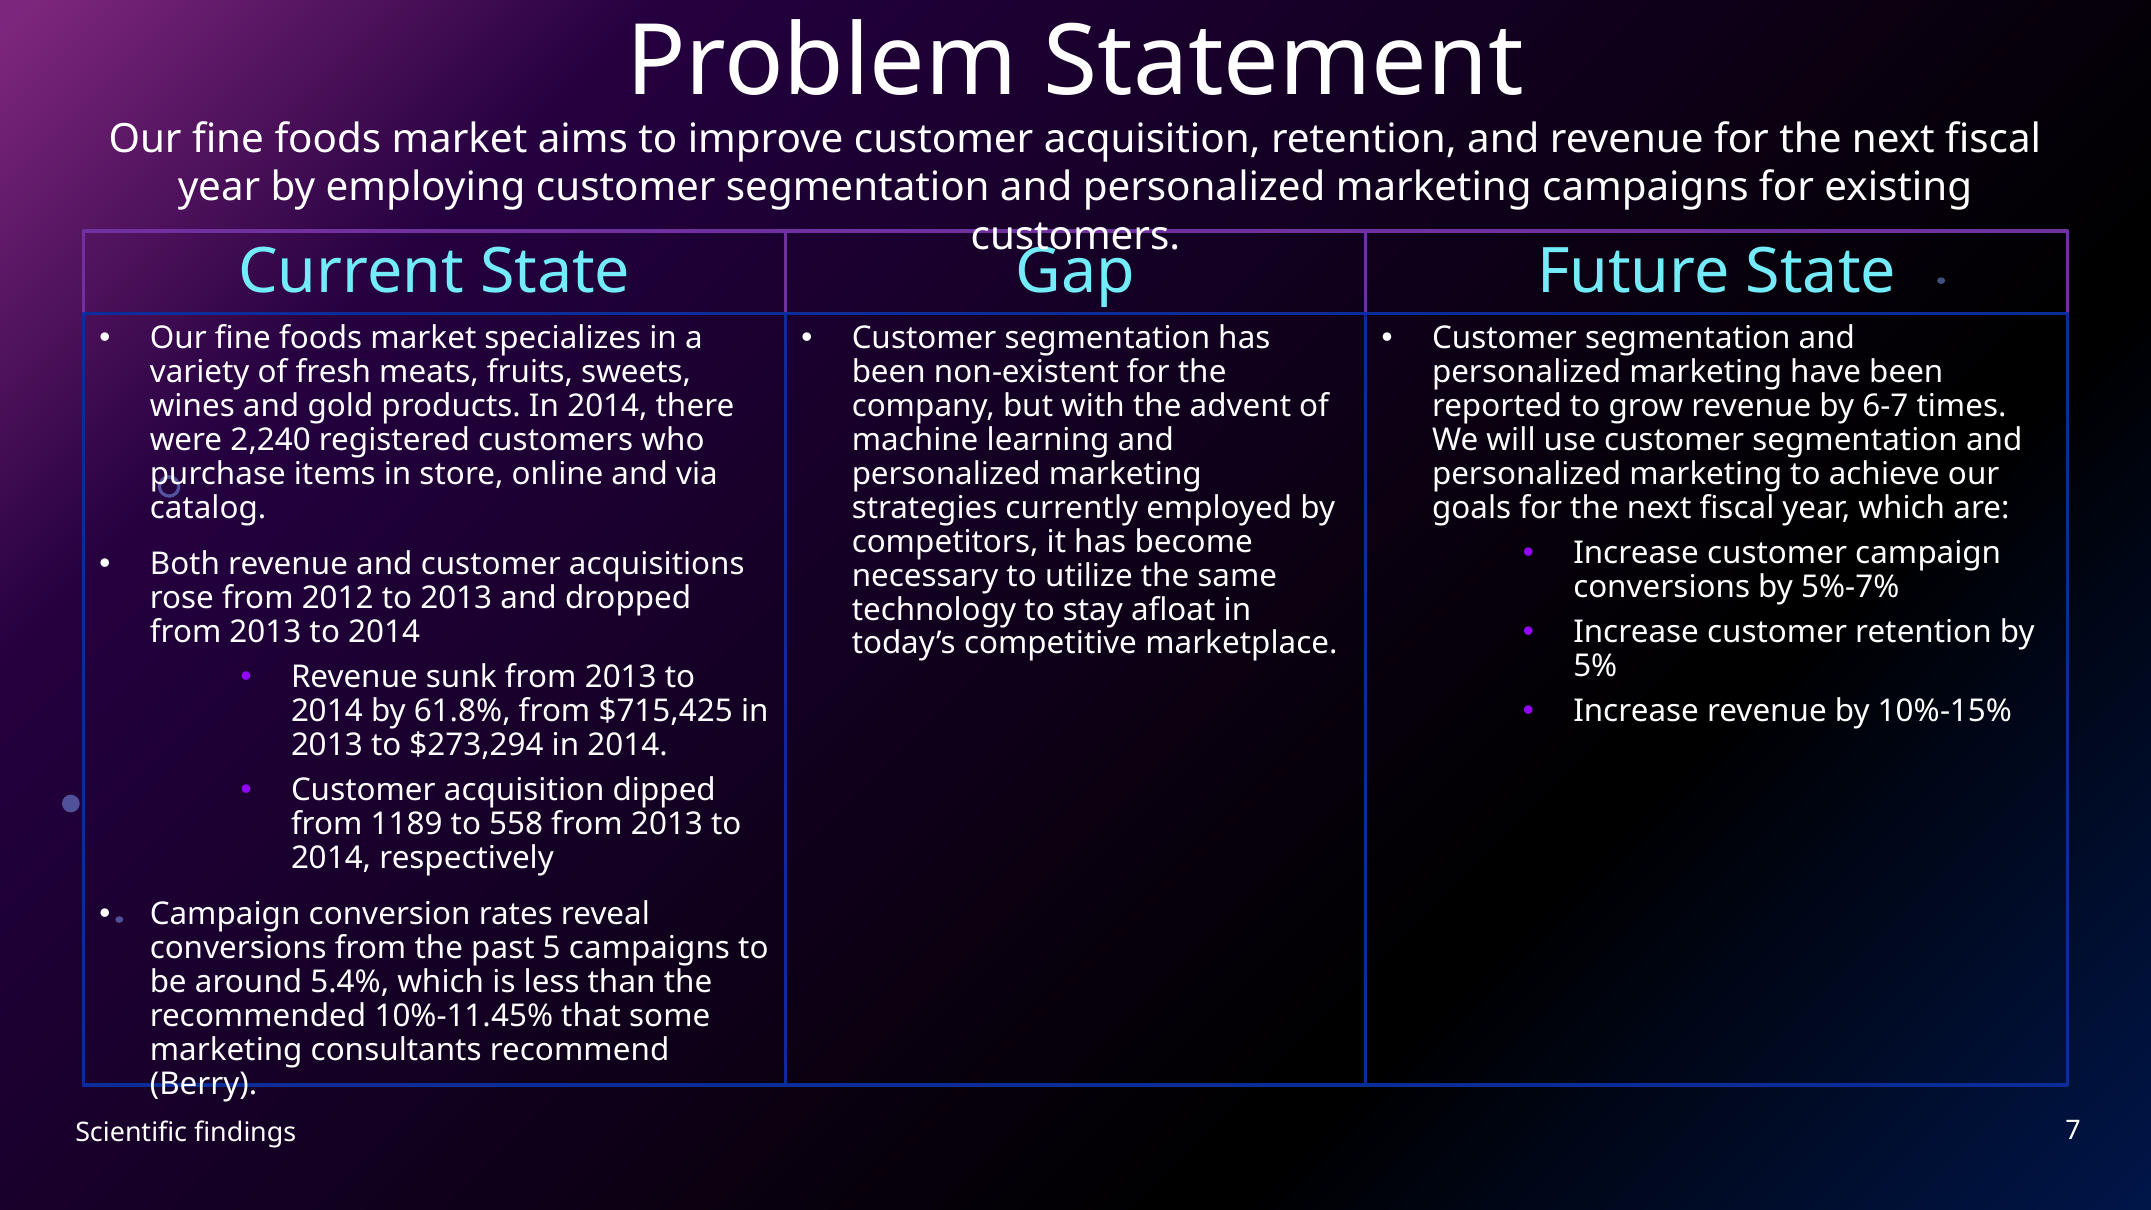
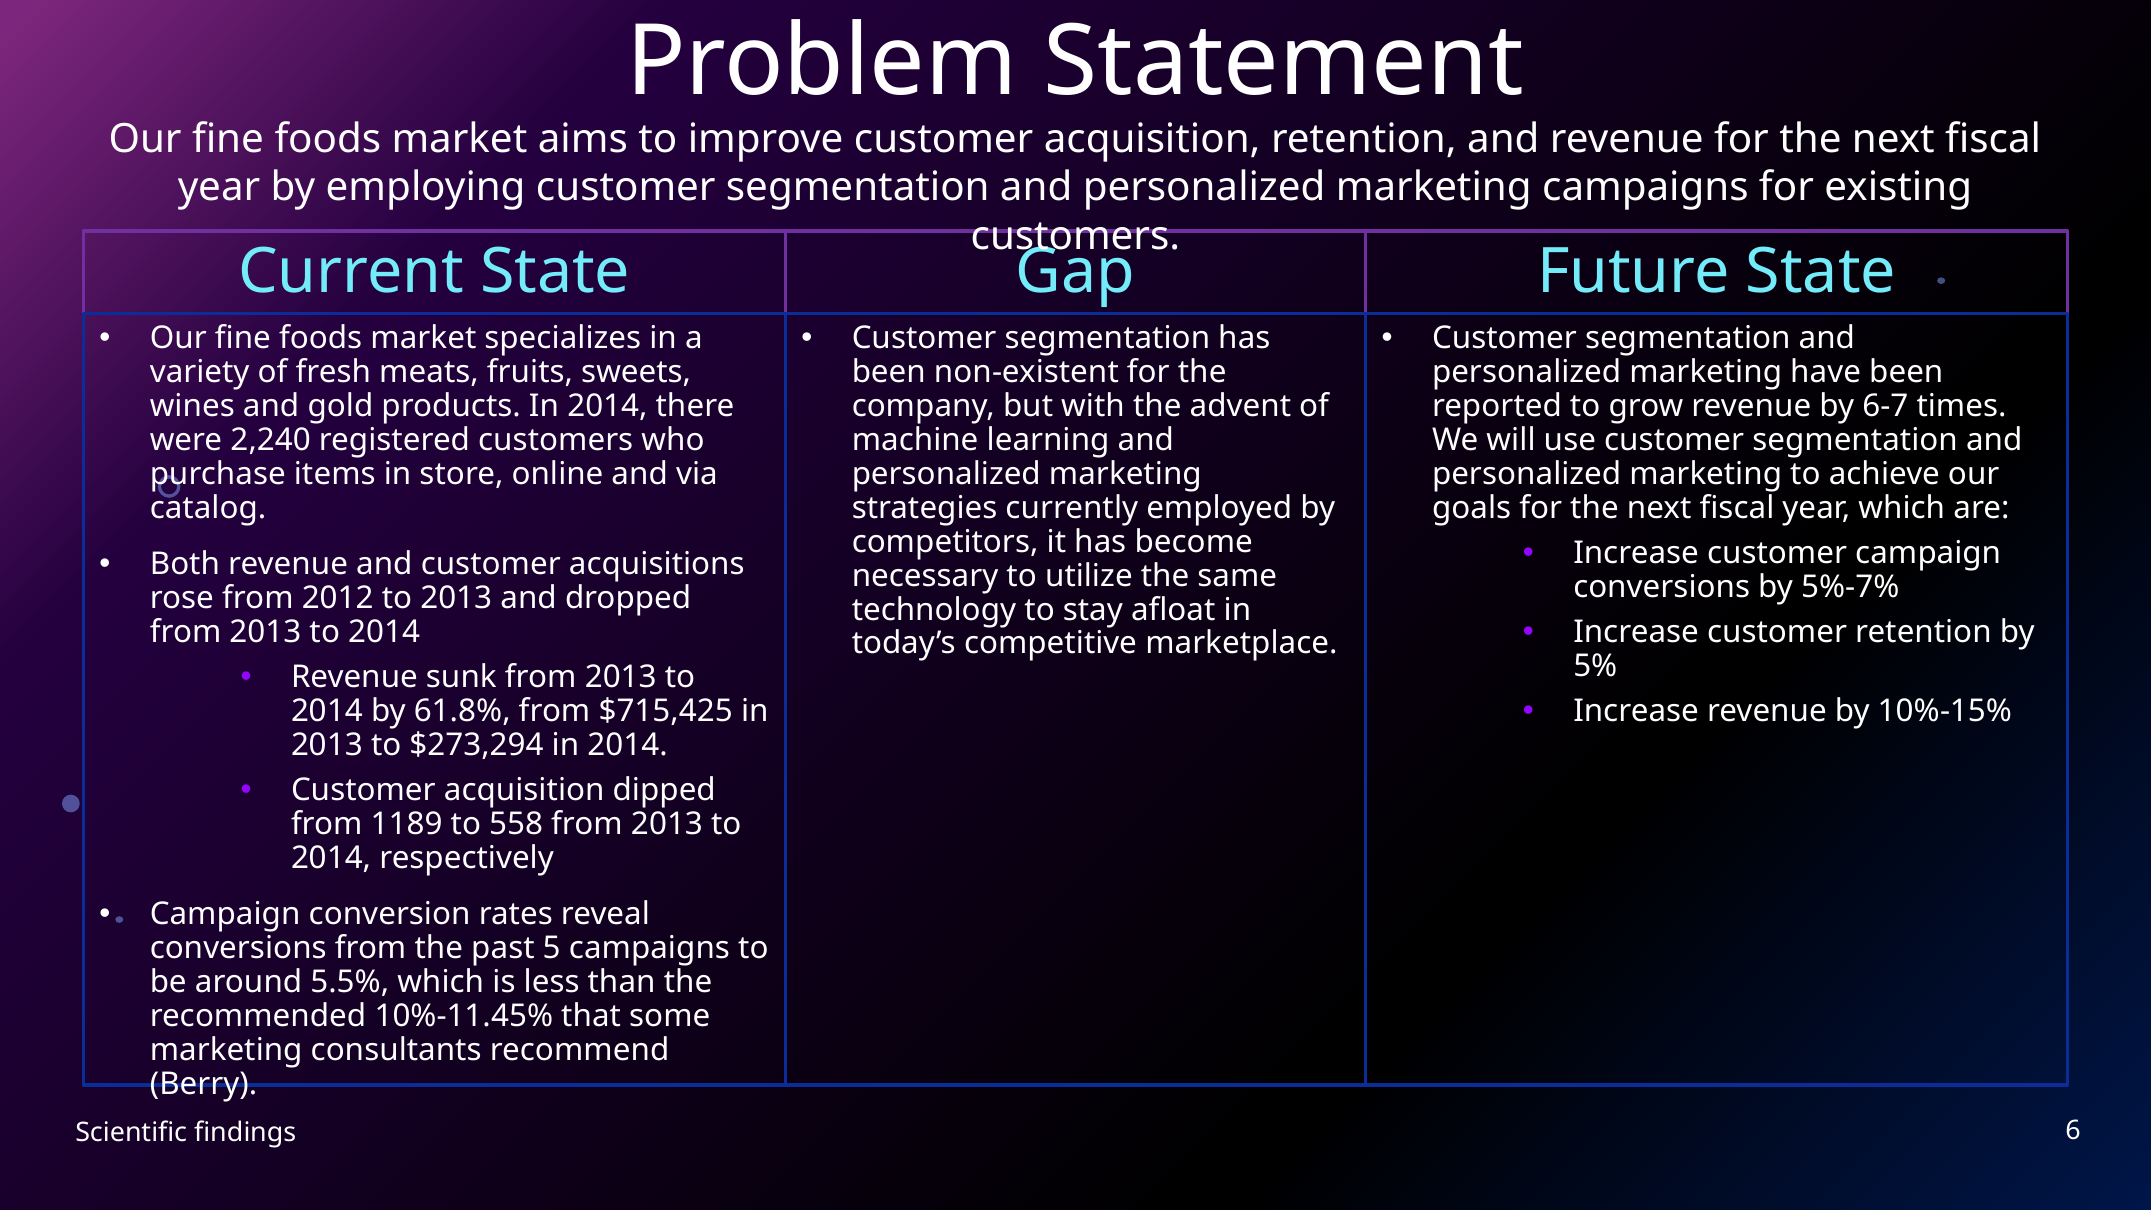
5.4%: 5.4% -> 5.5% (350, 982)
7: 7 -> 6 (2073, 1130)
